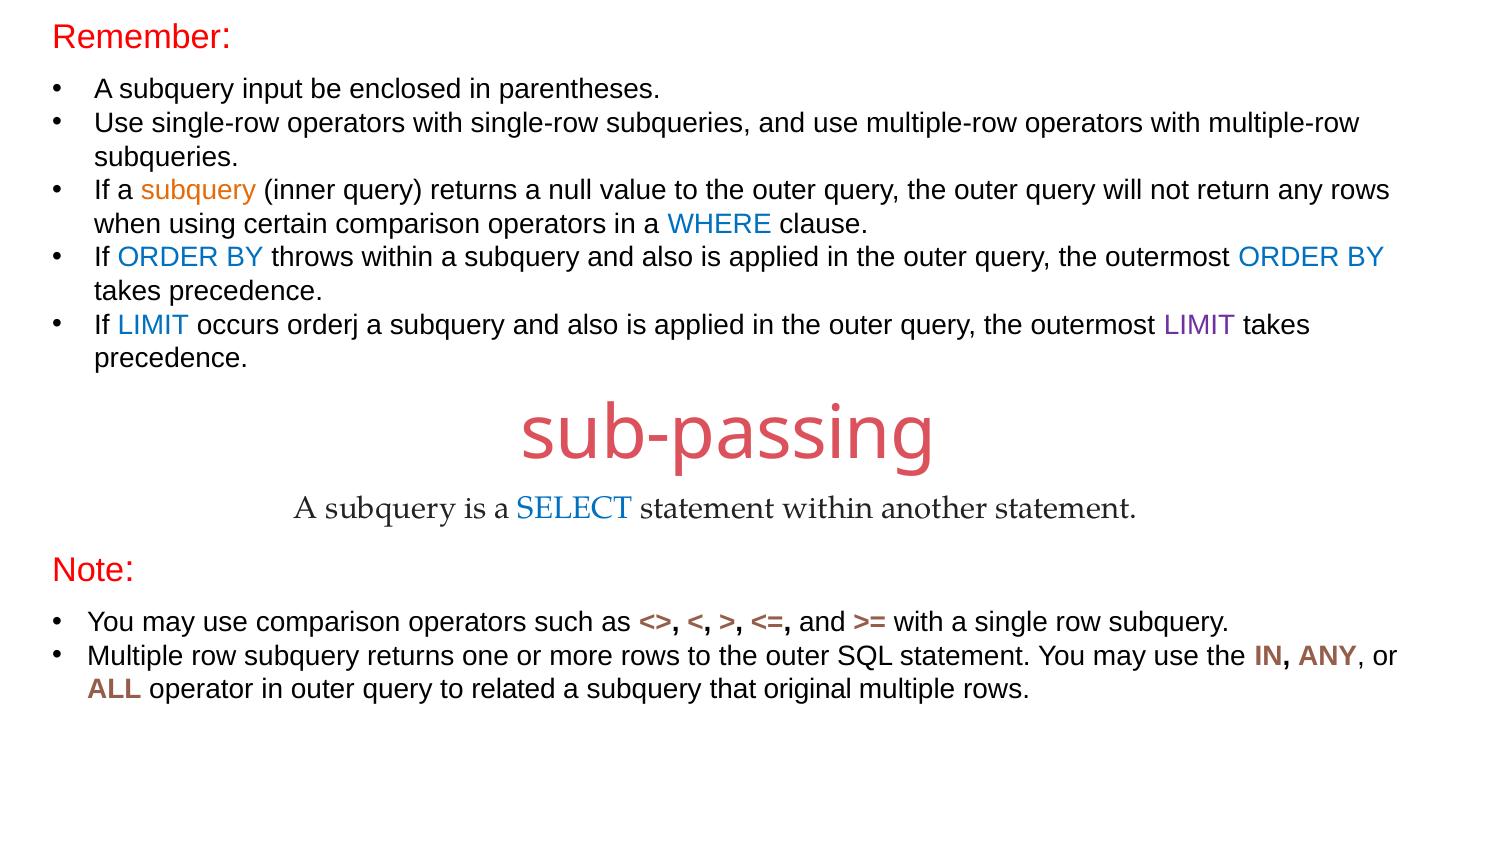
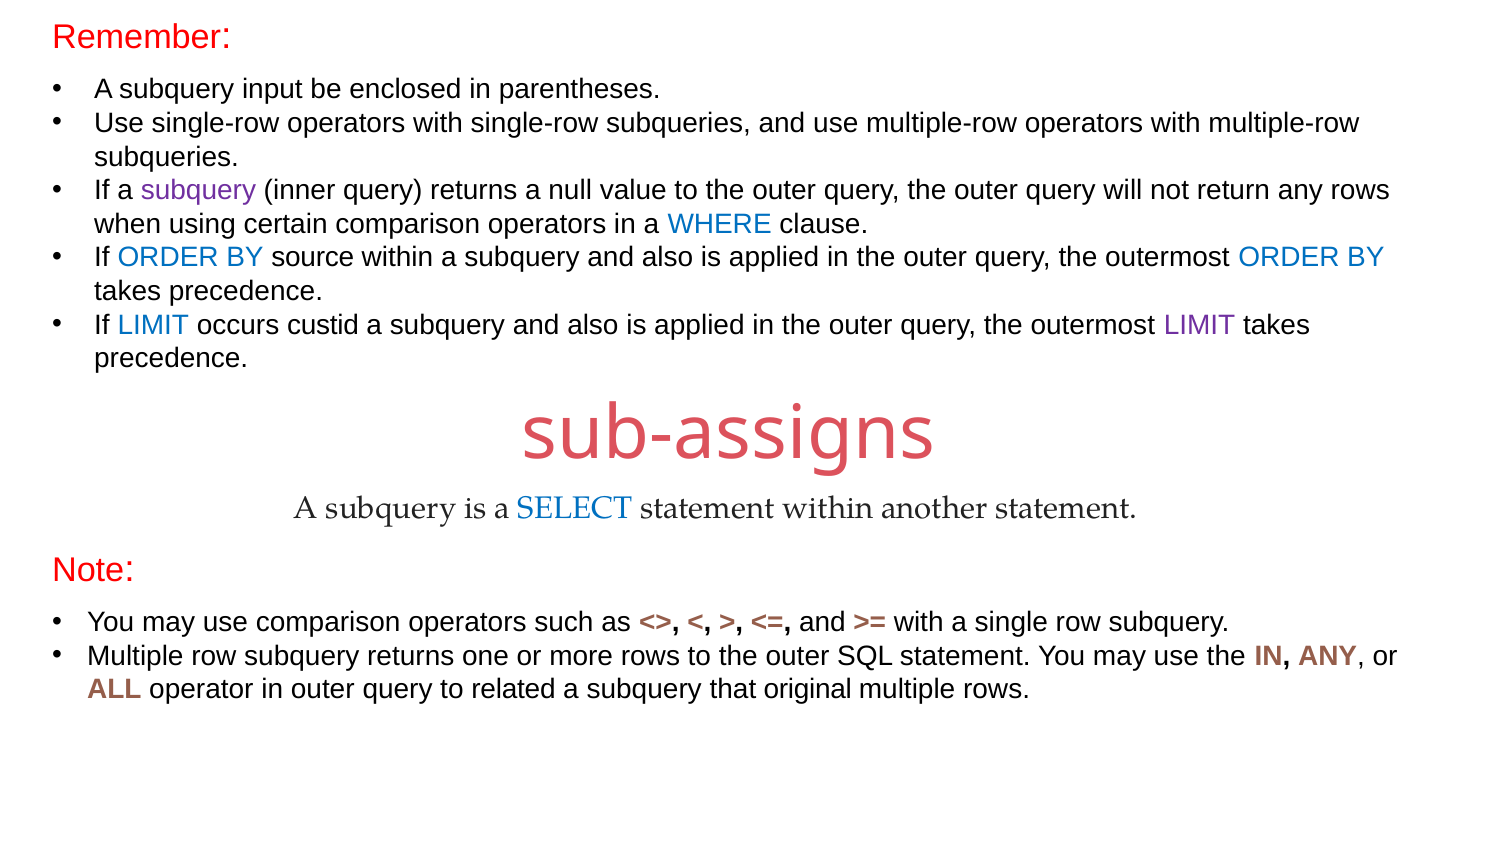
subquery colour: orange -> purple (198, 190)
throws: throws -> source (313, 258)
orderj: orderj -> custid (323, 325)
sub-passing: sub-passing -> sub-assigns (728, 434)
